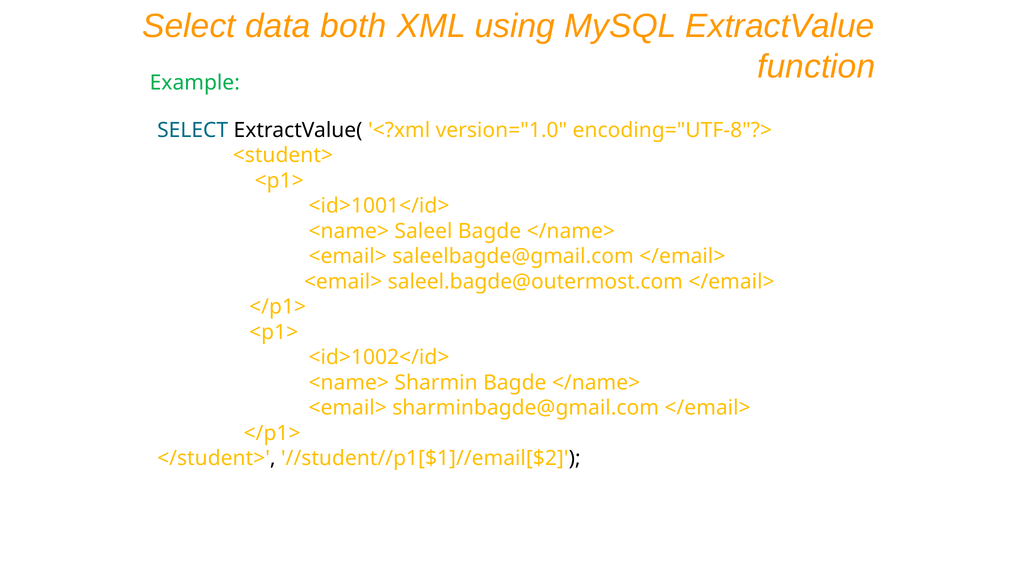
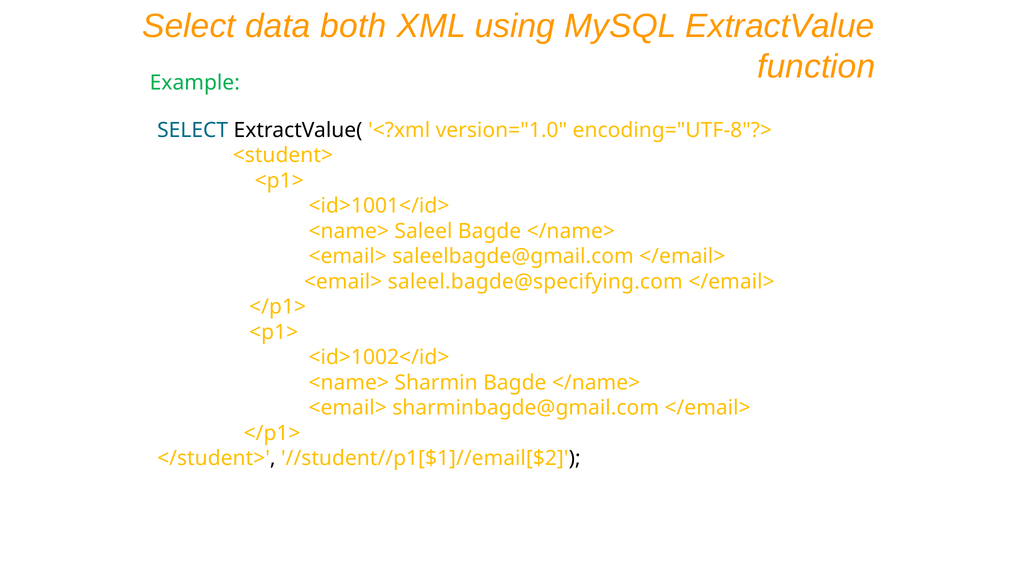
saleel.bagde@outermost.com: saleel.bagde@outermost.com -> saleel.bagde@specifying.com (535, 282)
